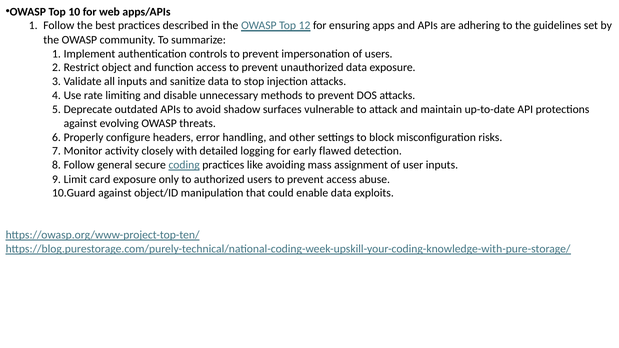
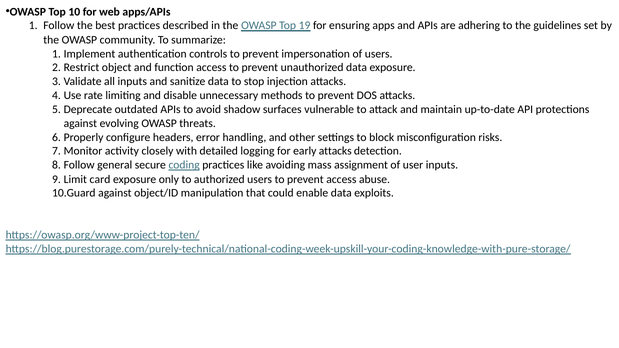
12: 12 -> 19 (305, 26)
early flawed: flawed -> attacks (335, 151)
